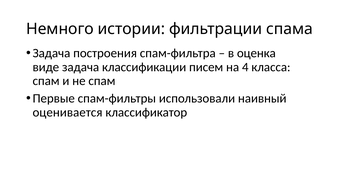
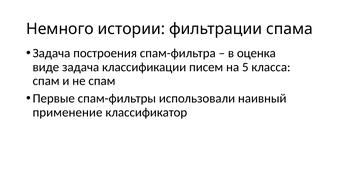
4: 4 -> 5 (245, 67)
оценивается: оценивается -> применение (68, 112)
